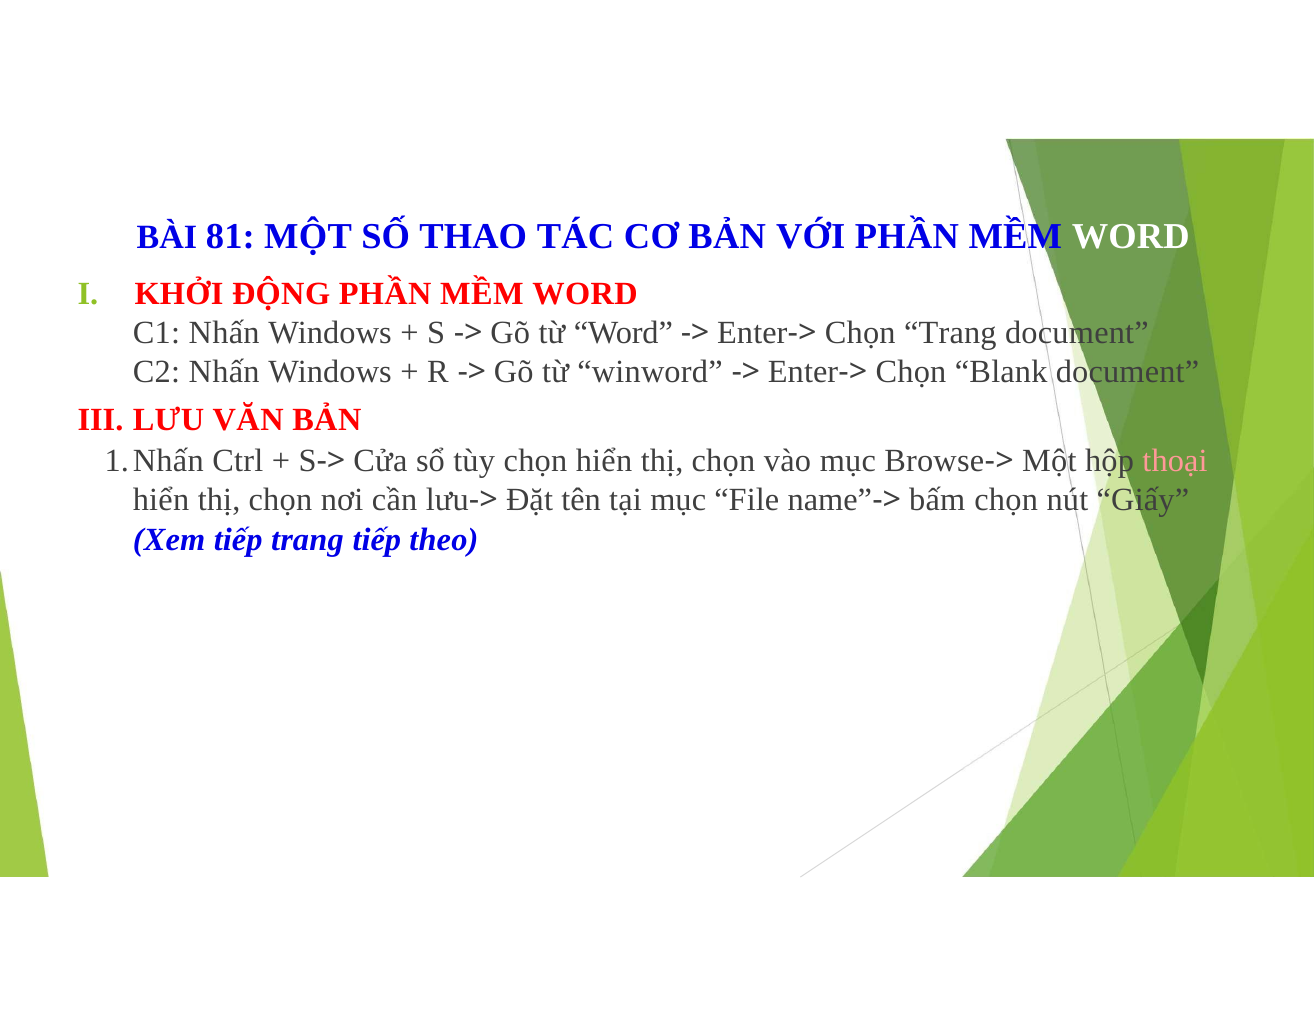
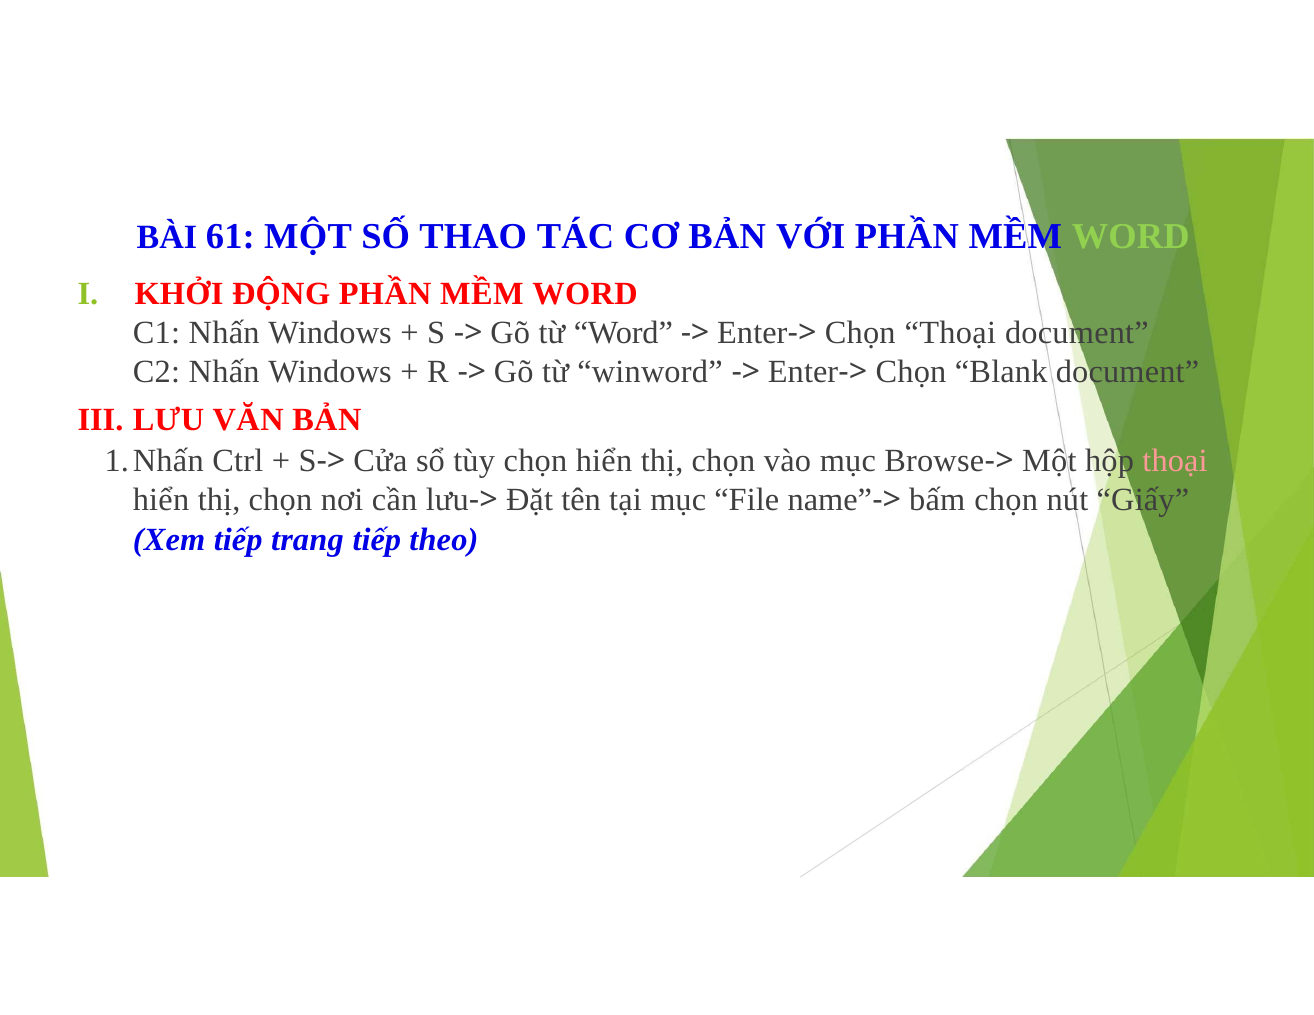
81: 81 -> 61 (230, 237)
WORD colour: white -> light green (1131, 237)
Chọn Trang: Trang -> Thoại (950, 333)
